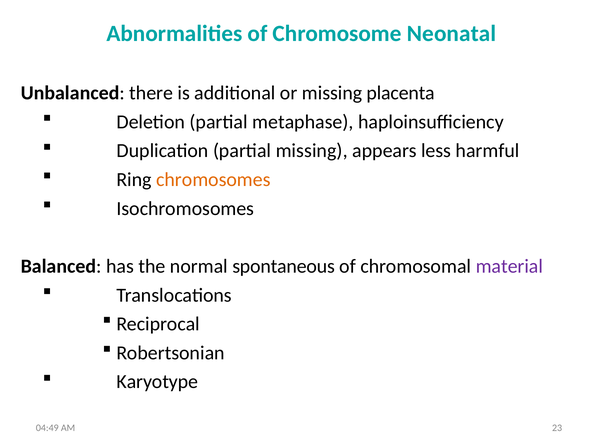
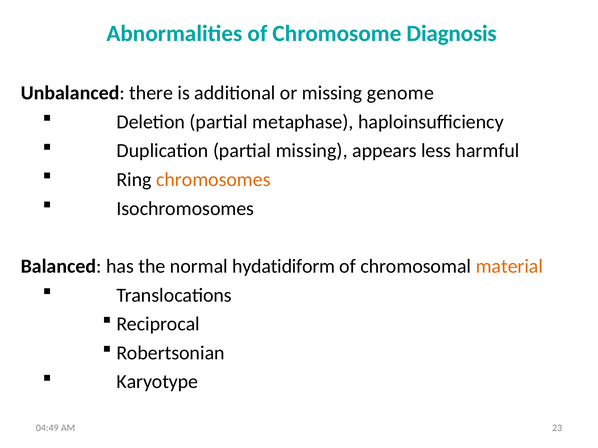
Neonatal: Neonatal -> Diagnosis (452, 33)
placenta: placenta -> genome (400, 93)
spontaneous: spontaneous -> hydatidiform (284, 267)
material colour: purple -> orange (509, 267)
